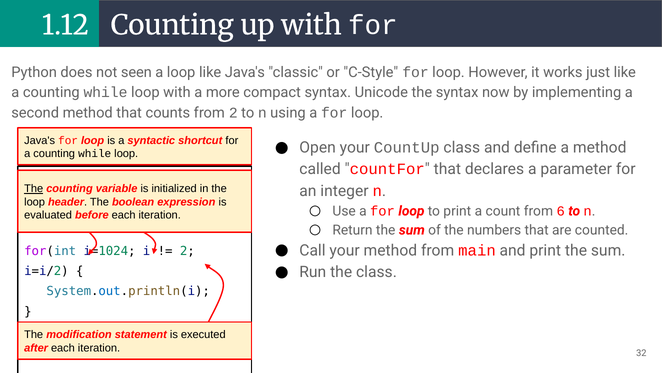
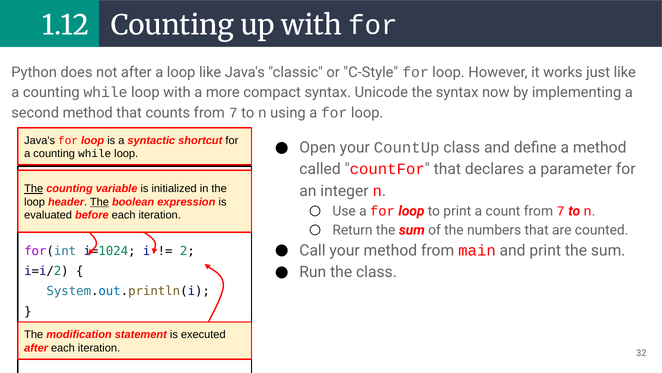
not seen: seen -> after (136, 72)
counts from 2: 2 -> 7 (233, 113)
The underline: none -> present (99, 202)
count from 6: 6 -> 7 (561, 211)
